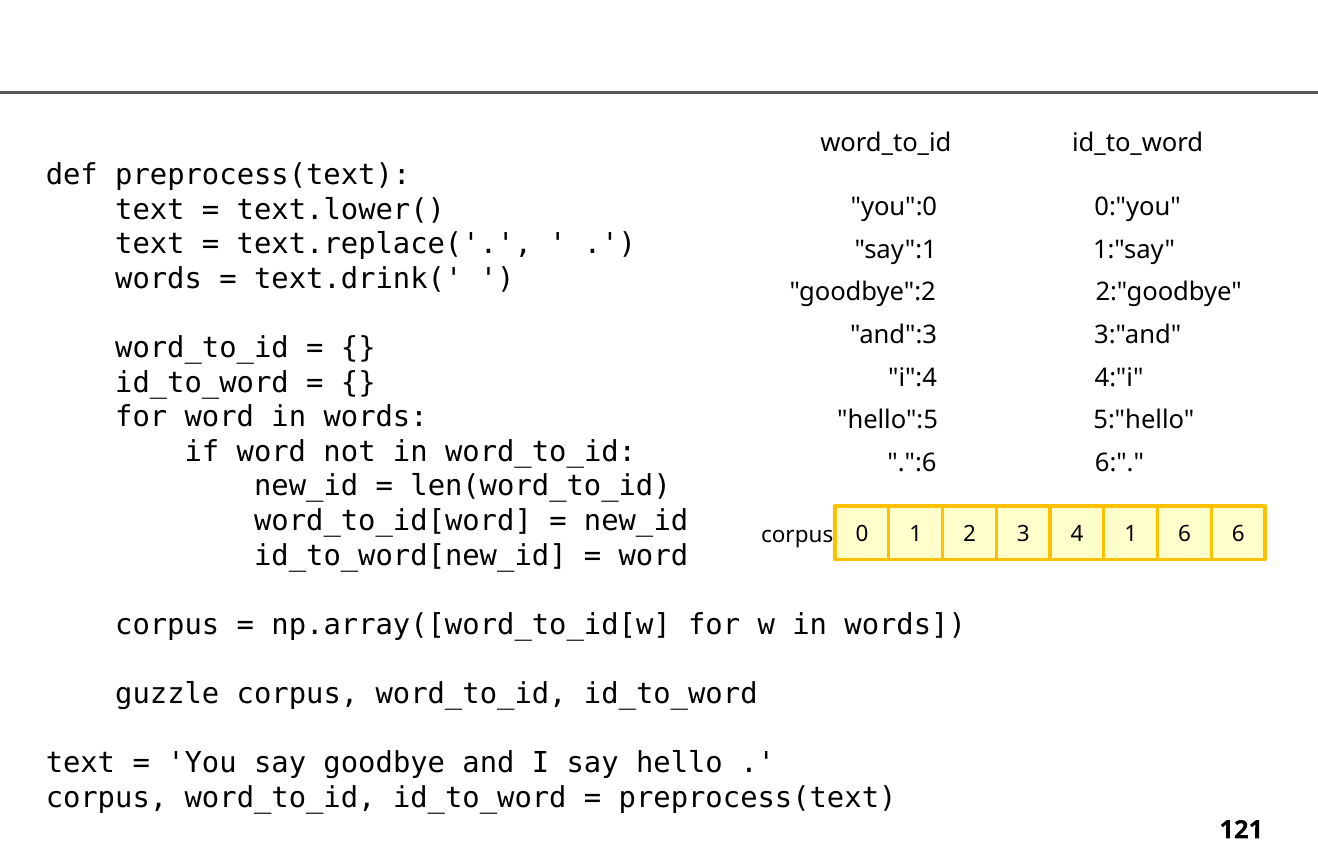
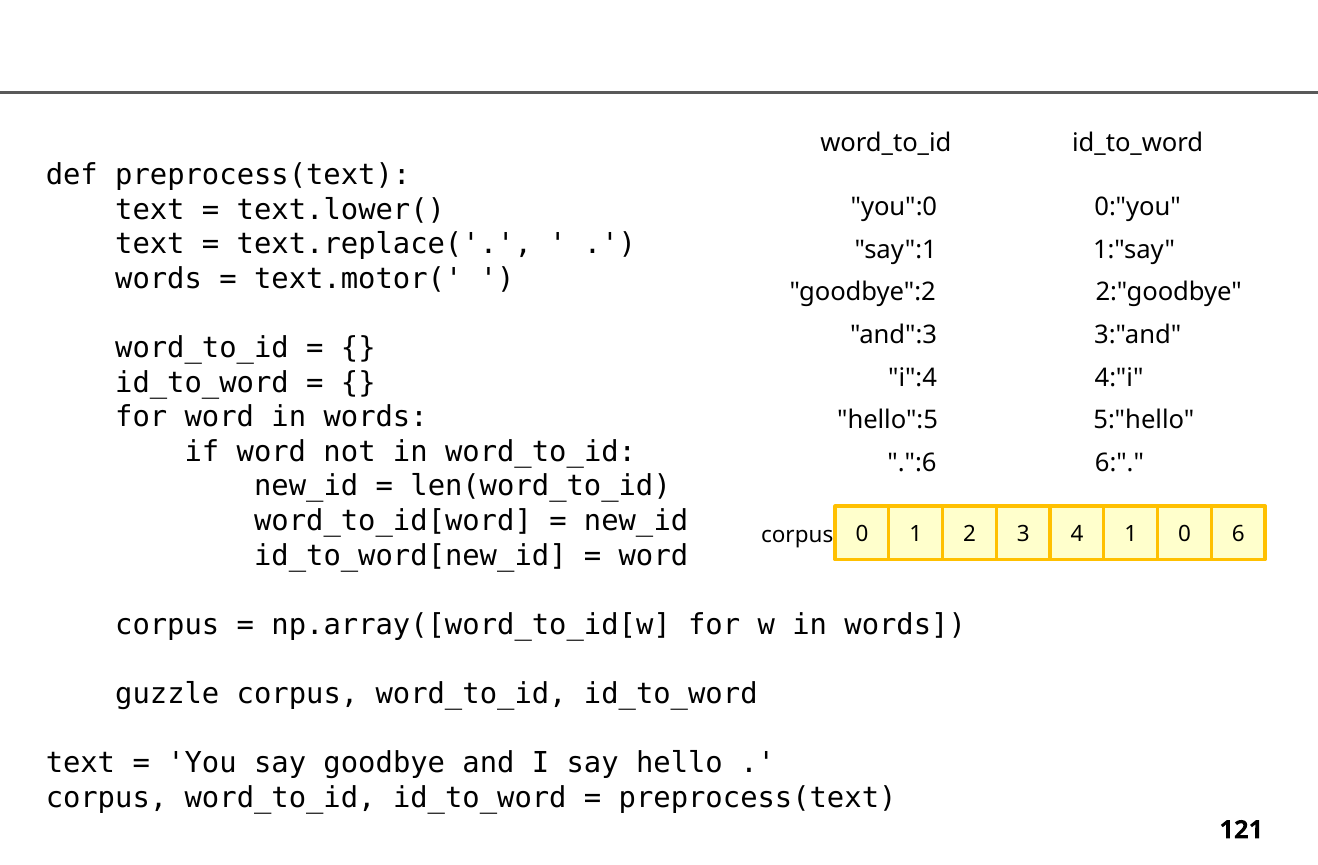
text.drink(: text.drink( -> text.motor( (358, 279)
1 6: 6 -> 0 (1185, 535)
